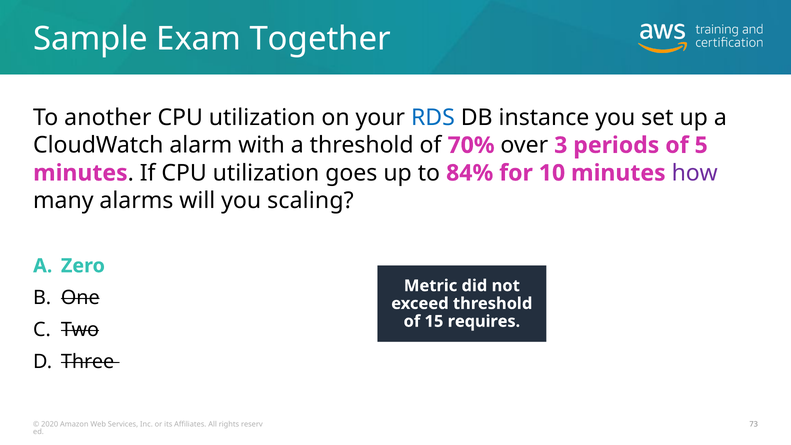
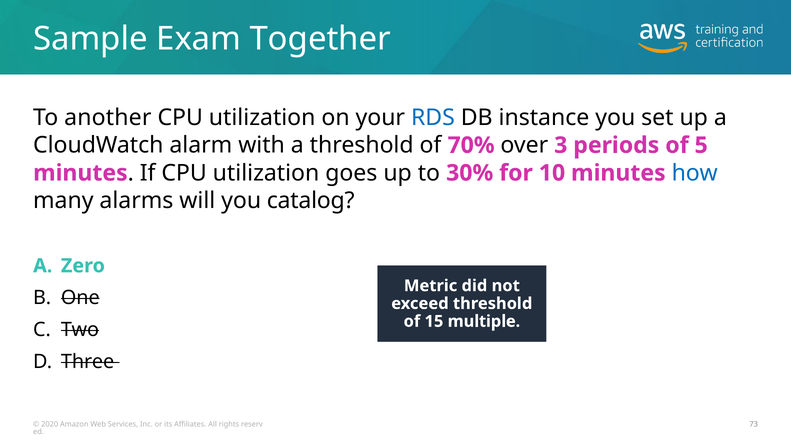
84%: 84% -> 30% (470, 173)
how colour: purple -> blue (695, 173)
scaling: scaling -> catalog (311, 201)
requires: requires -> multiple (484, 321)
